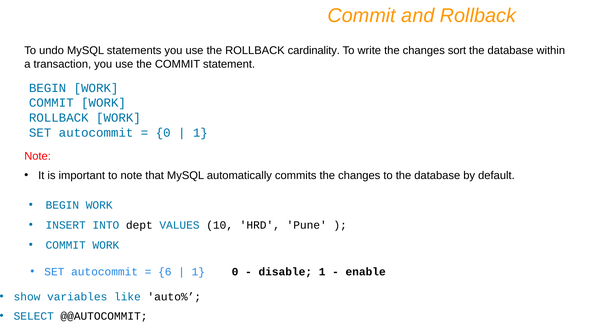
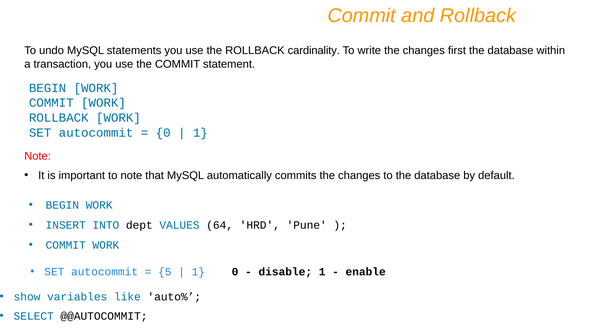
sort: sort -> first (457, 51)
10: 10 -> 64 (220, 225)
6: 6 -> 5 (165, 271)
